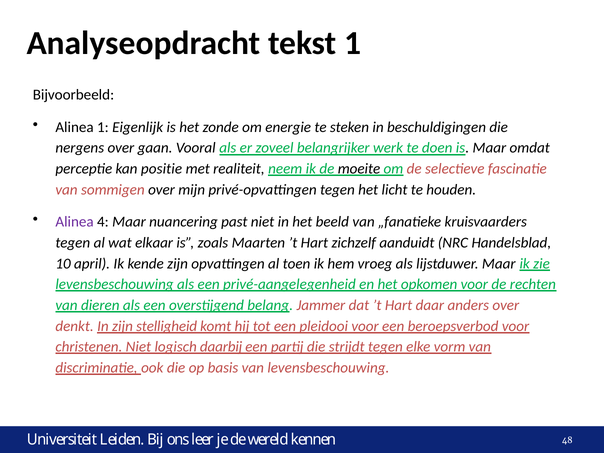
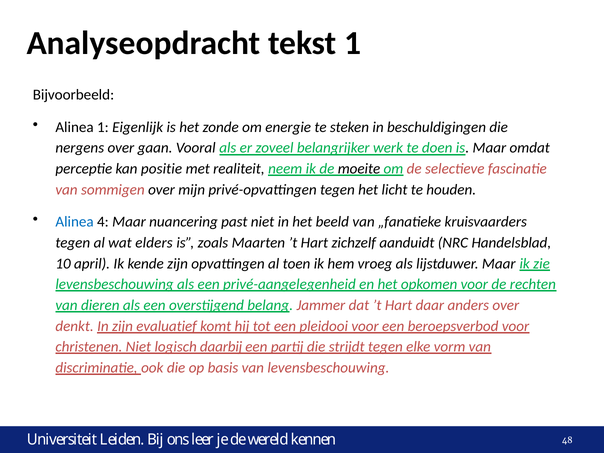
Alinea colour: purple -> blue (75, 222)
elkaar: elkaar -> elders (154, 243)
stelligheid: stelligheid -> evaluatief (167, 326)
